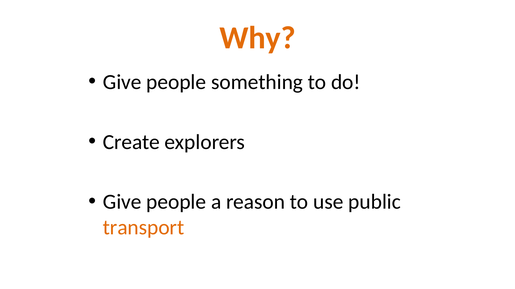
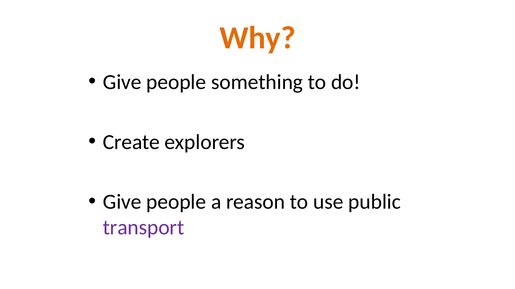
transport colour: orange -> purple (144, 228)
